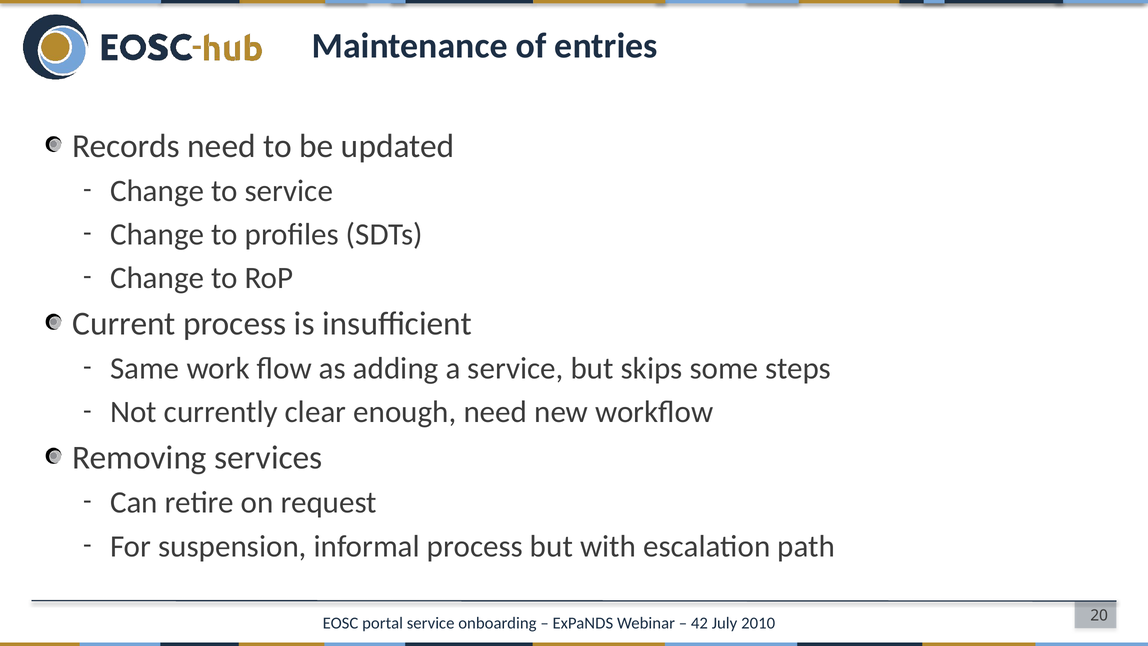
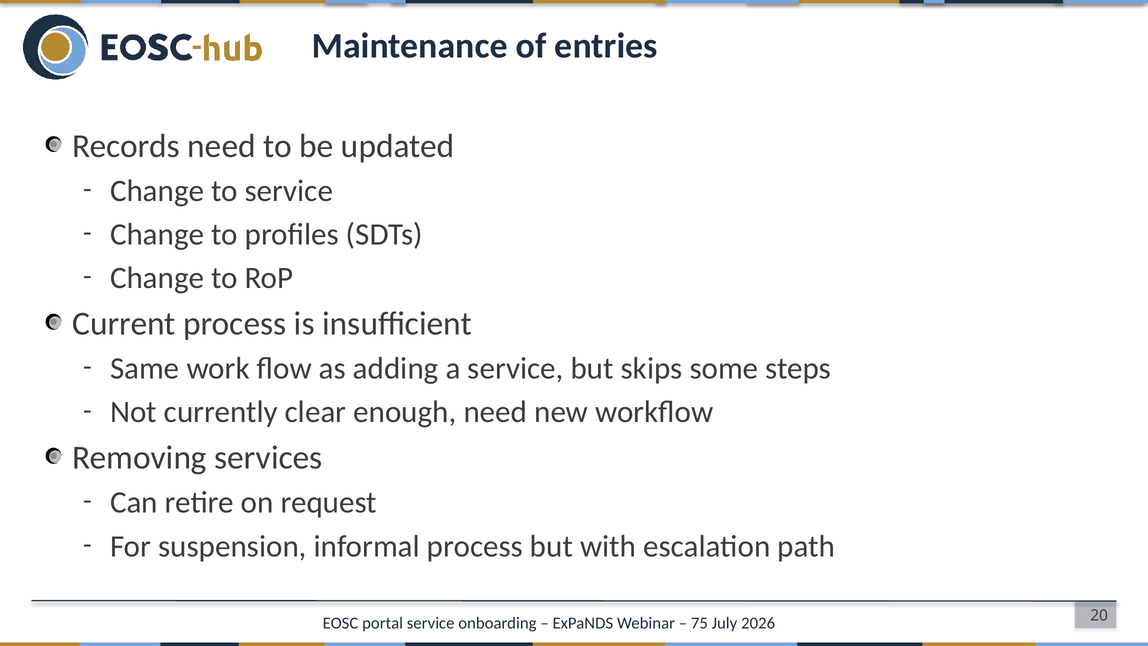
42: 42 -> 75 (699, 623)
2010: 2010 -> 2026 (758, 623)
